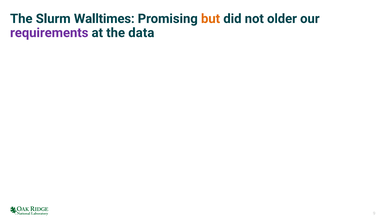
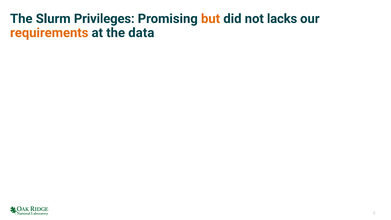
Walltimes: Walltimes -> Privileges (104, 19)
older: older -> lacks (282, 19)
requirements colour: purple -> orange (49, 33)
